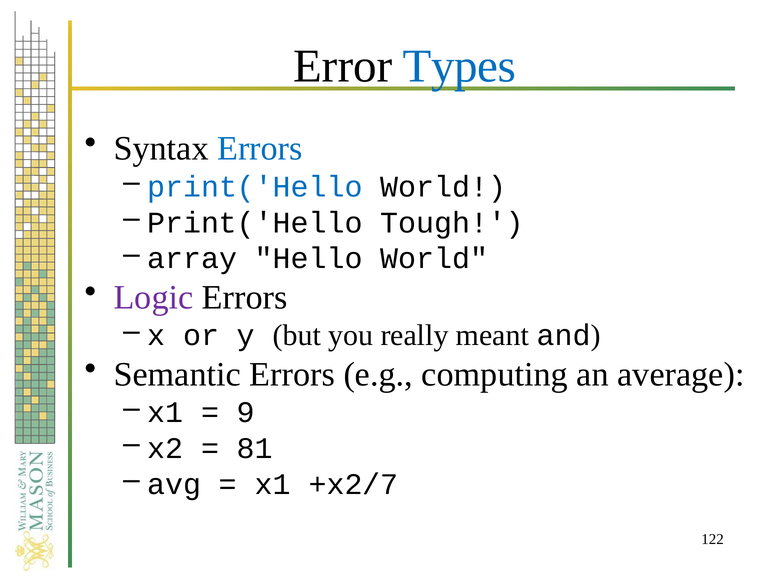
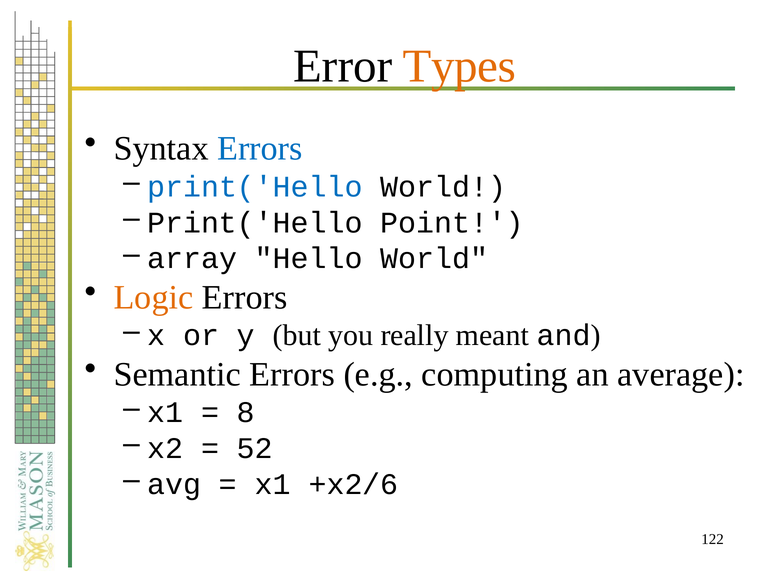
Types colour: blue -> orange (459, 66)
Tough: Tough -> Point (452, 223)
Logic colour: purple -> orange (153, 298)
9: 9 -> 8 (246, 413)
81: 81 -> 52 (255, 449)
+x2/7: +x2/7 -> +x2/6 (354, 485)
